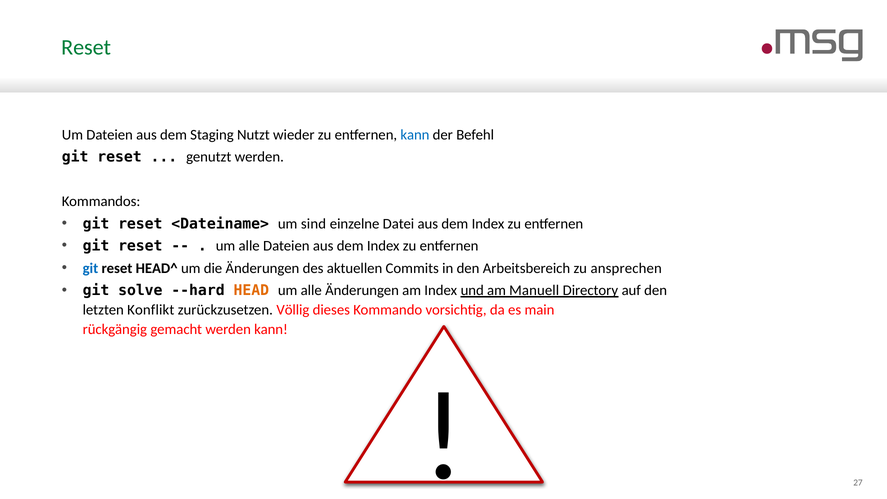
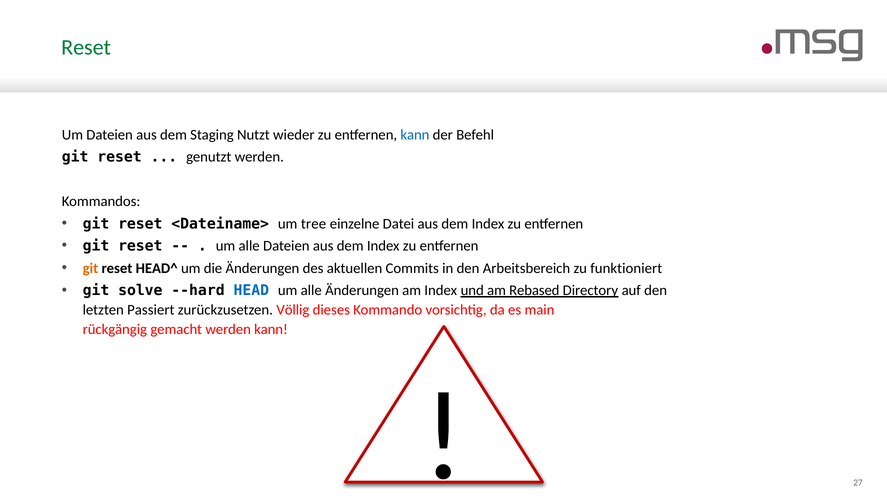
sind: sind -> tree (314, 224)
git colour: blue -> orange (90, 268)
ansprechen: ansprechen -> funktioniert (626, 268)
HEAD colour: orange -> blue (251, 290)
Manuell: Manuell -> Rebased (534, 290)
Konflikt: Konflikt -> Passiert (151, 310)
